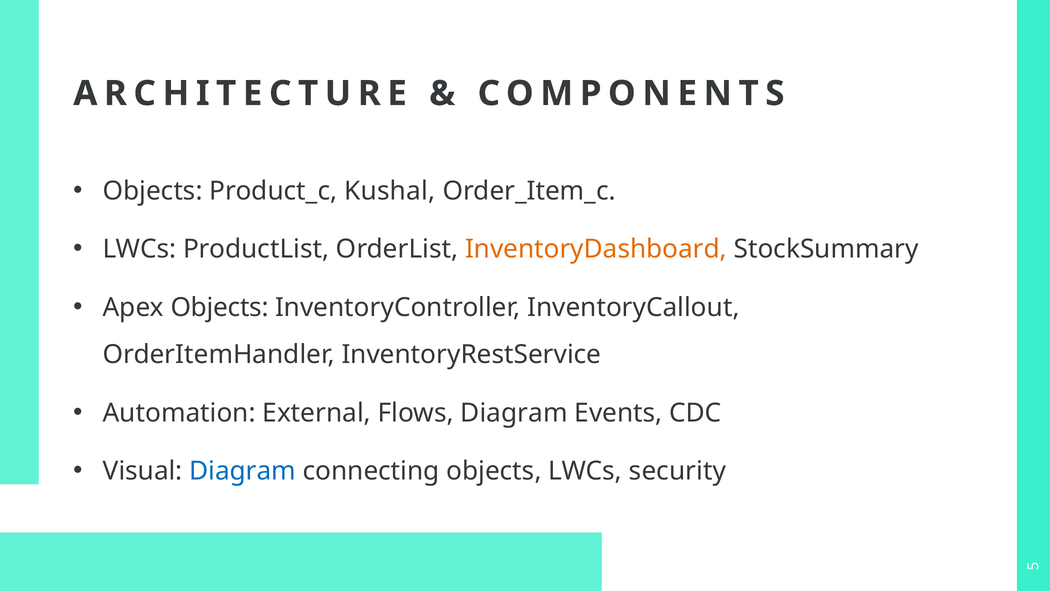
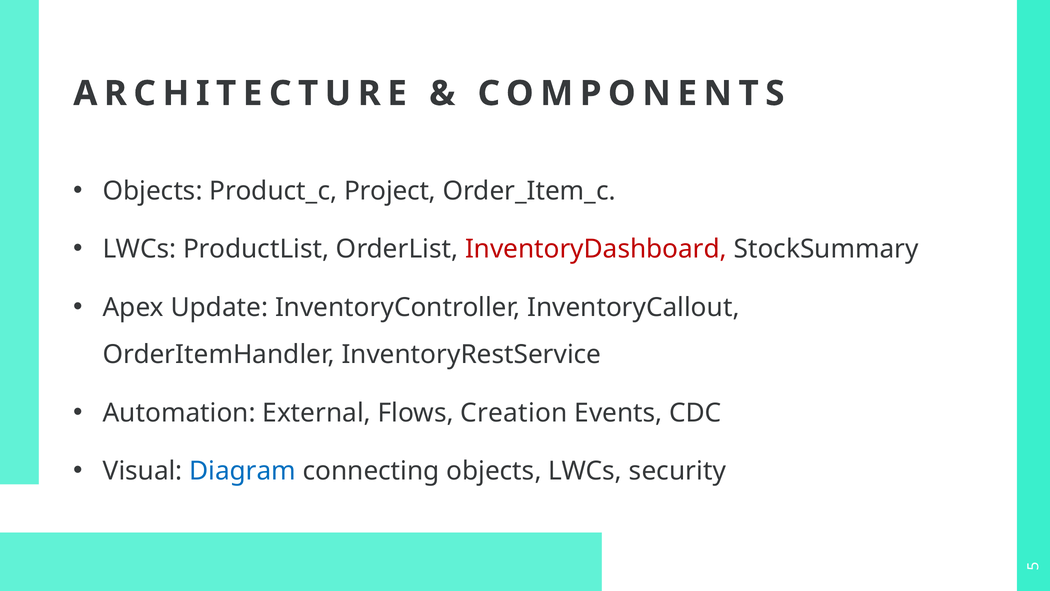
Kushal: Kushal -> Project (390, 191)
InventoryDashboard colour: orange -> red (596, 249)
Apex Objects: Objects -> Update (219, 307)
Flows Diagram: Diagram -> Creation (514, 413)
